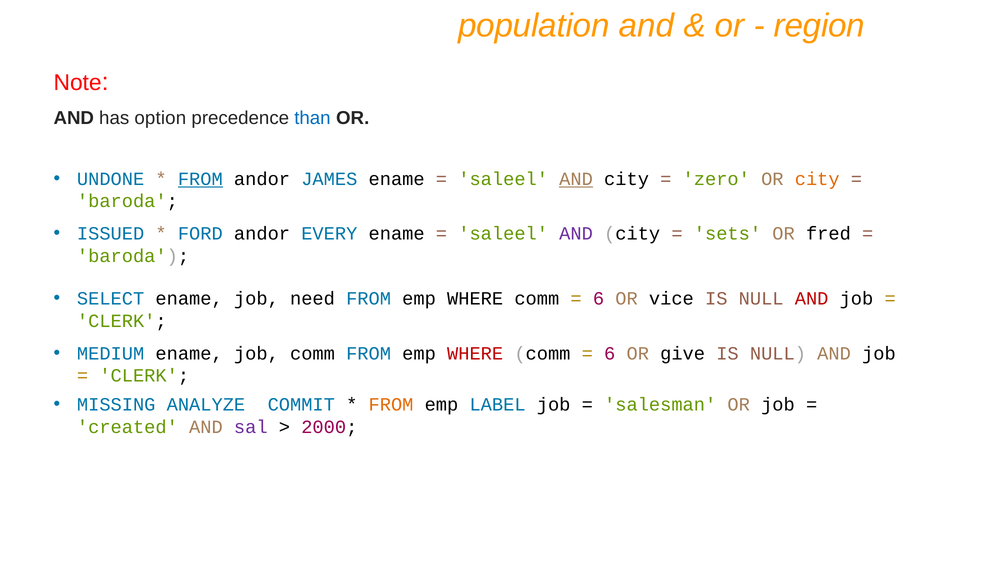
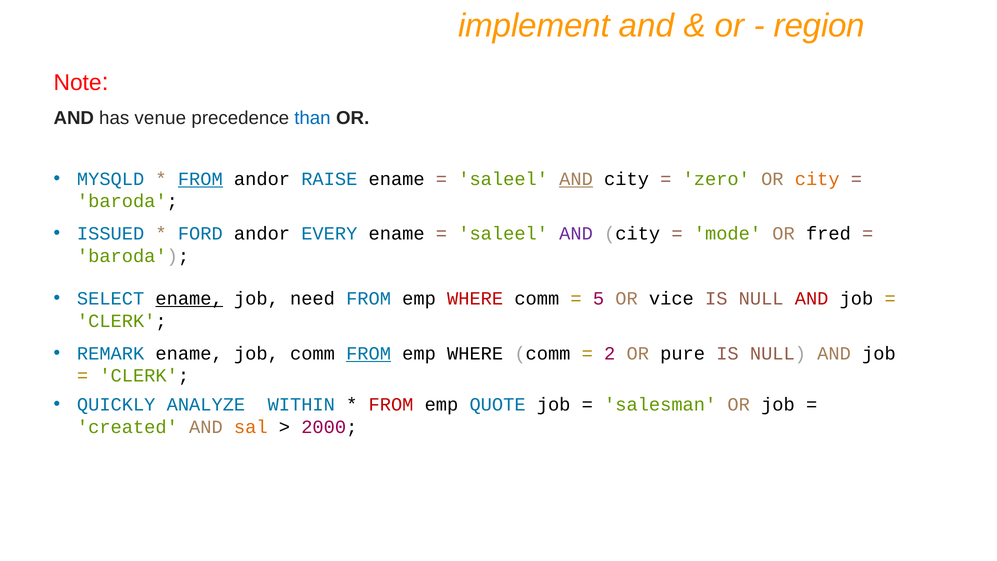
population: population -> implement (534, 26)
option: option -> venue (160, 118)
UNDONE: UNDONE -> MYSQLD (111, 179)
JAMES: JAMES -> RAISE (329, 179)
sets: sets -> mode (727, 234)
ename underline: none -> present (189, 298)
WHERE colour: black -> red (475, 298)
6: 6 -> 5 (599, 298)
MEDIUM: MEDIUM -> REMARK (111, 353)
FROM underline: none -> present (369, 353)
WHERE colour: red -> black (475, 353)
6: 6 -> 2 (610, 353)
give: give -> pure (683, 353)
MISSING: MISSING -> QUICKLY (116, 404)
COMMIT: COMMIT -> WITHIN (301, 404)
FROM colour: orange -> red (391, 404)
LABEL: LABEL -> QUOTE (498, 404)
sal colour: purple -> orange (251, 427)
